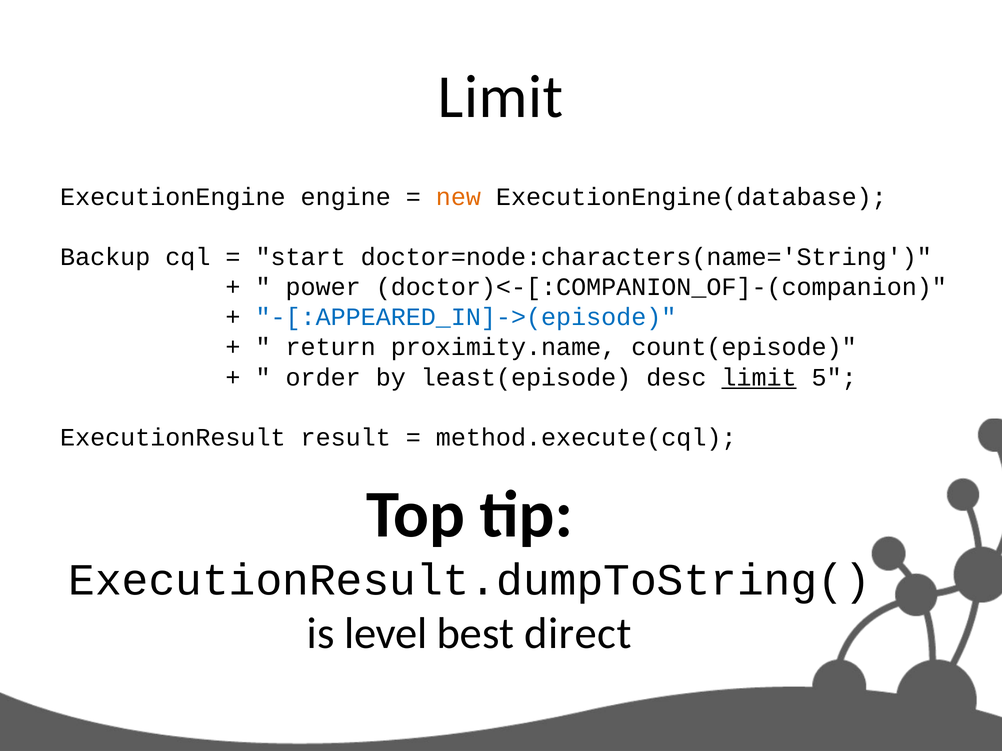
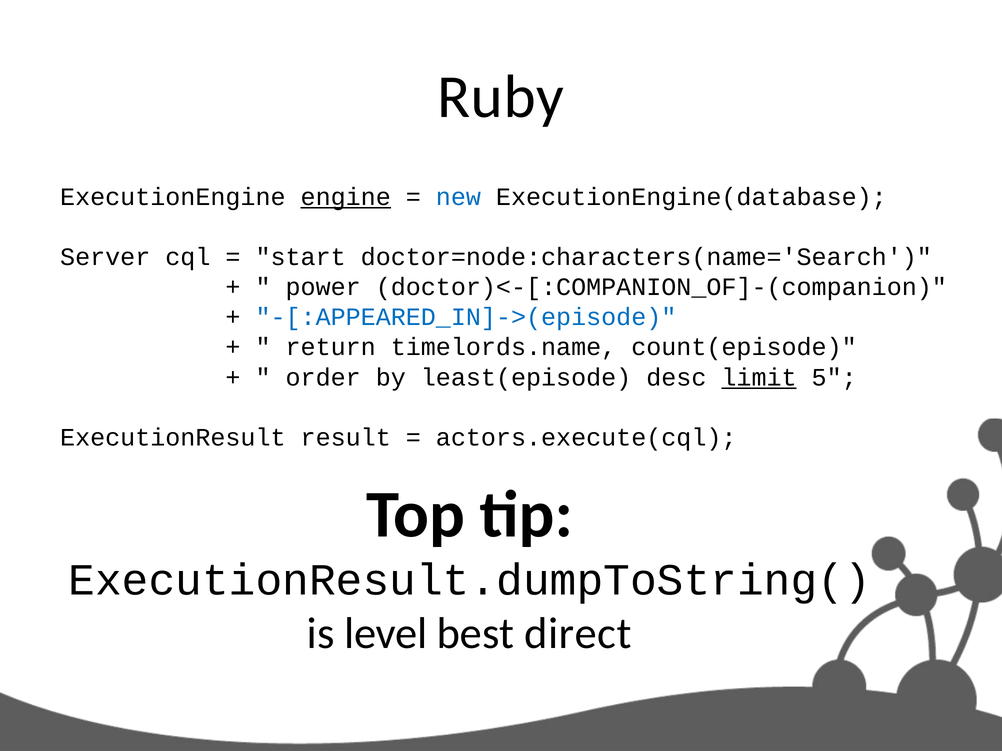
Limit: Limit -> Ruby (501, 97)
engine underline: none -> present (346, 197)
new colour: orange -> blue (458, 197)
Backup: Backup -> Server (105, 257)
doctor=node:characters(name='String: doctor=node:characters(name='String -> doctor=node:characters(name='Search (646, 257)
proximity.name: proximity.name -> timelords.name (504, 347)
method.execute(cql: method.execute(cql -> actors.execute(cql (586, 438)
